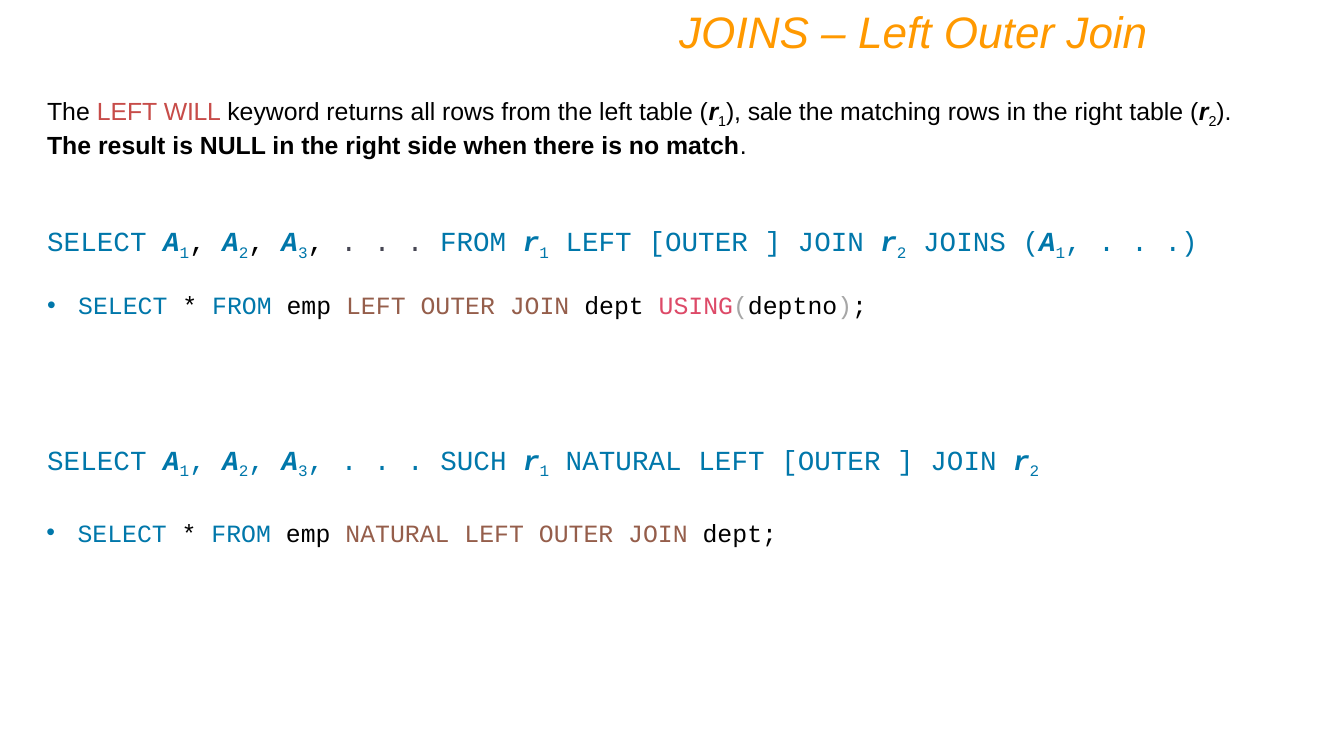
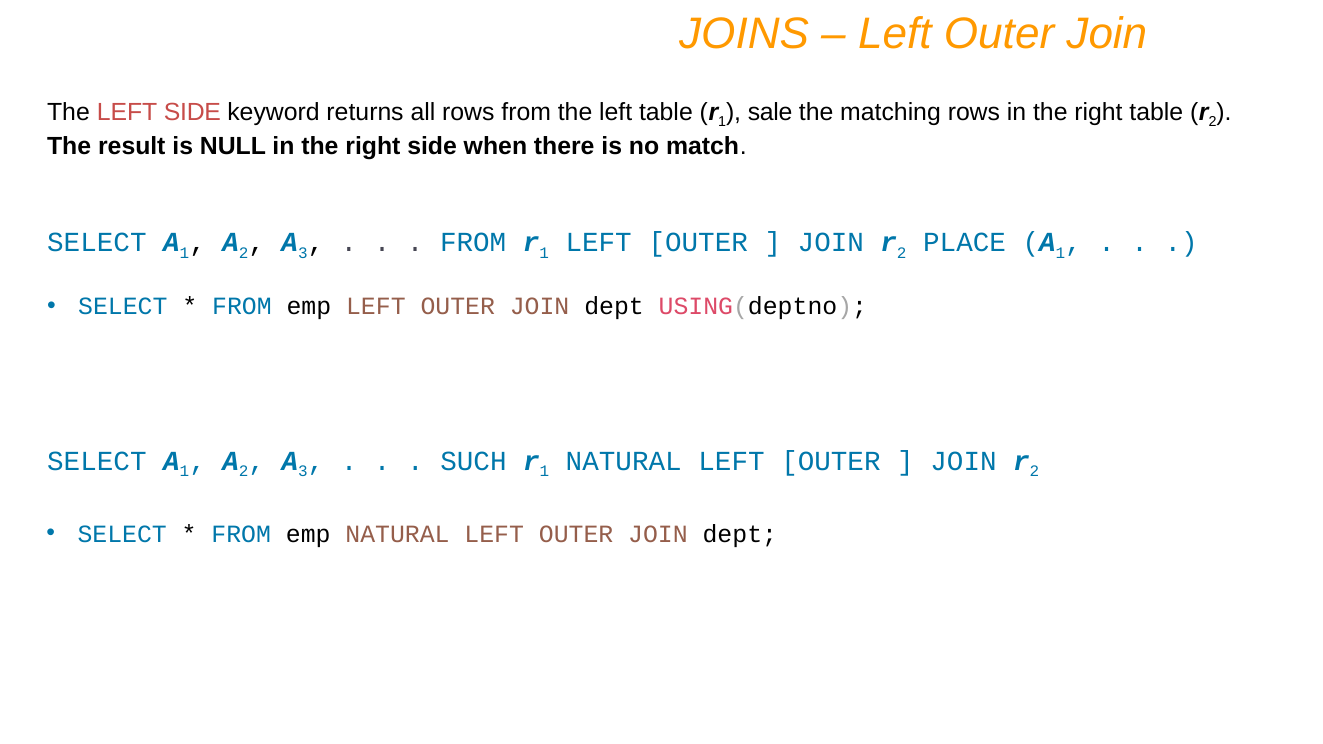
LEFT WILL: WILL -> SIDE (192, 112)
JOINS: JOINS -> PLACE (965, 243)
